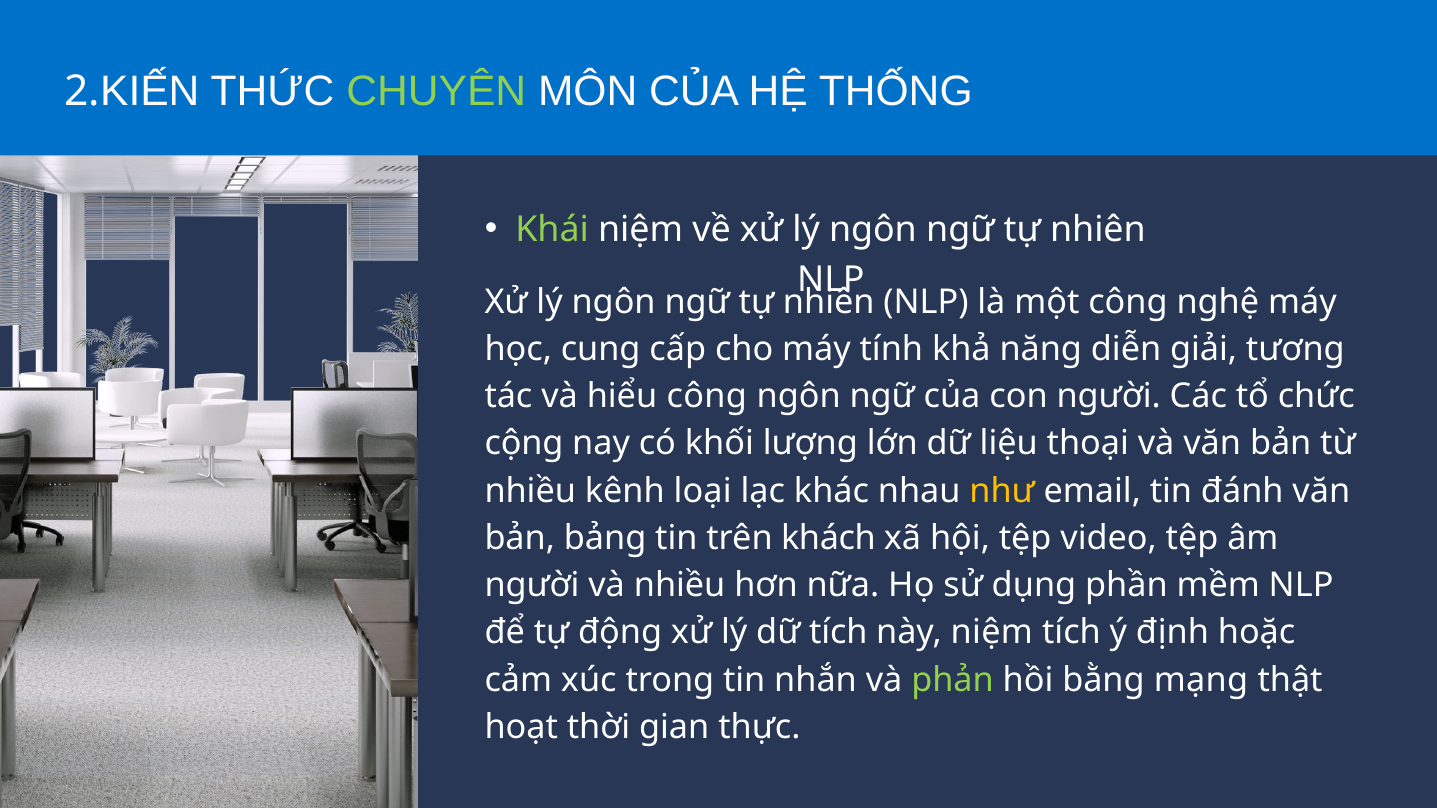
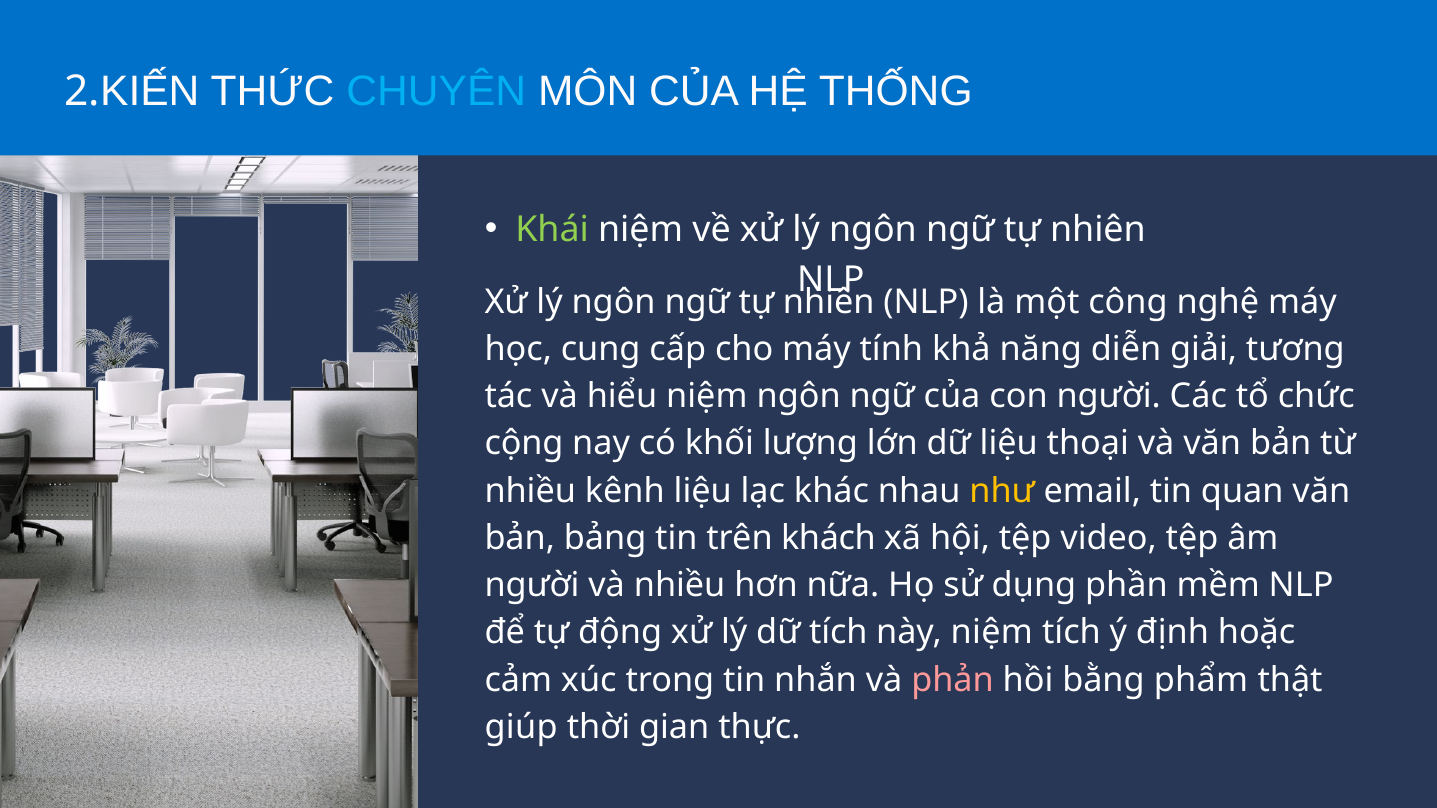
CHUYÊN colour: light green -> light blue (436, 92)
hiểu công: công -> niệm (707, 397)
kênh loại: loại -> liệu (703, 491)
đánh: đánh -> quan (1242, 491)
phản colour: light green -> pink (953, 680)
mạng: mạng -> phẩm (1201, 680)
hoạt: hoạt -> giúp (521, 727)
